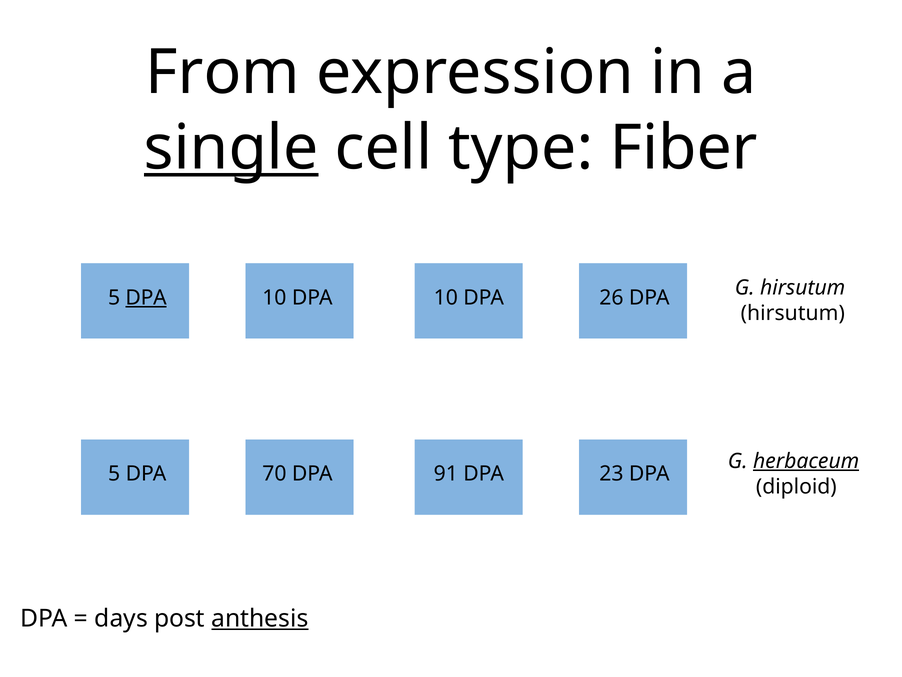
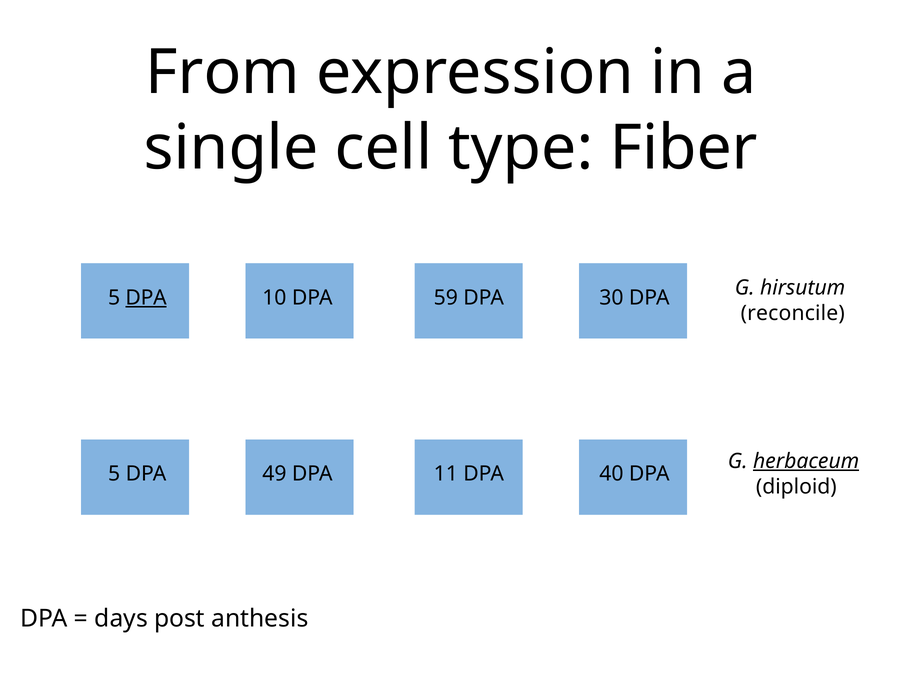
single underline: present -> none (231, 148)
10 DPA 10: 10 -> 59 (446, 297)
26: 26 -> 30 (611, 297)
hirsutum: hirsutum -> reconcile (793, 313)
70: 70 -> 49 (274, 474)
91: 91 -> 11 (446, 474)
23: 23 -> 40 (611, 474)
anthesis underline: present -> none (260, 618)
